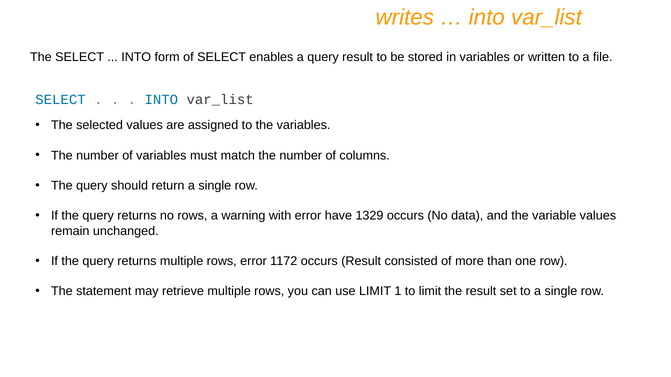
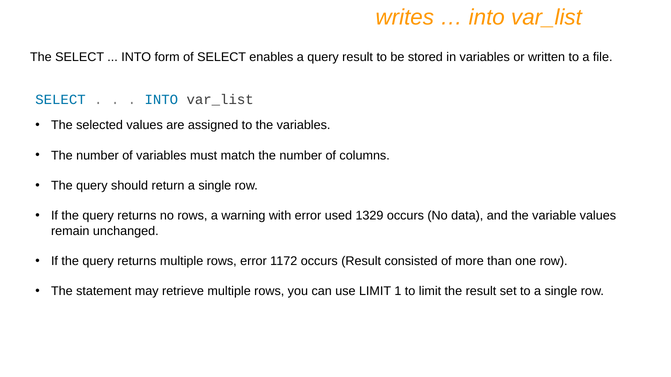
have: have -> used (338, 216)
